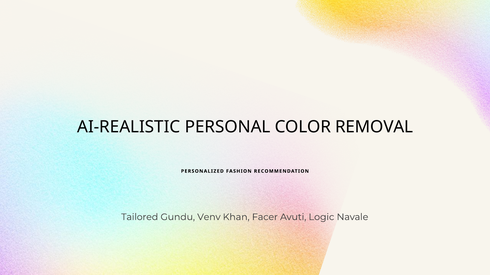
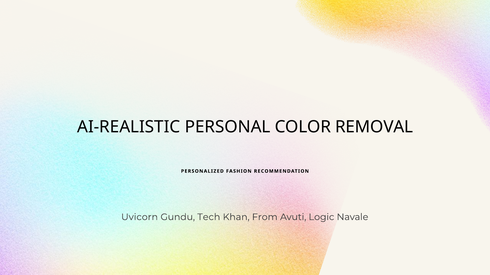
Tailored: Tailored -> Uvicorn (140, 217)
Venv: Venv -> Tech (209, 217)
Facer: Facer -> From (265, 217)
